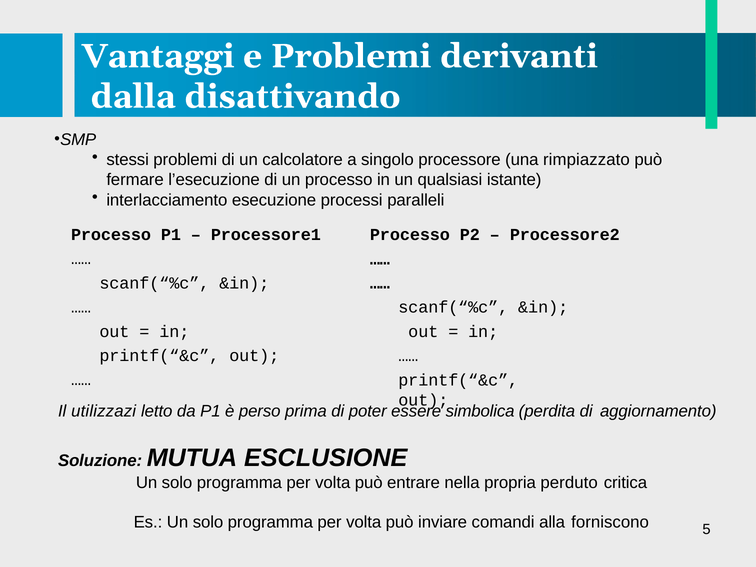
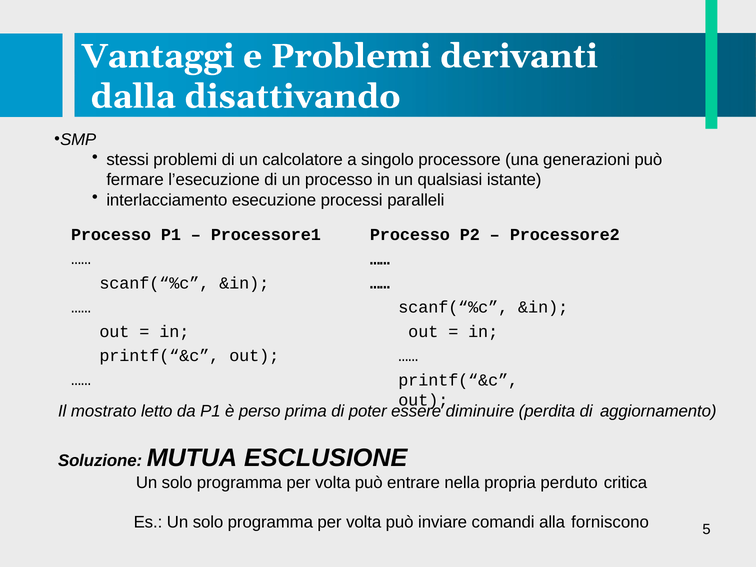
rimpiazzato: rimpiazzato -> generazioni (586, 160)
utilizzazi: utilizzazi -> mostrato (104, 411)
simbolica: simbolica -> diminuire (480, 411)
